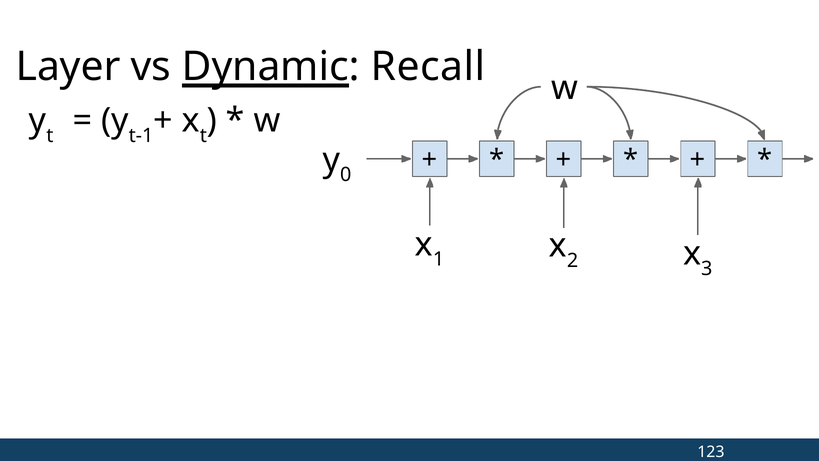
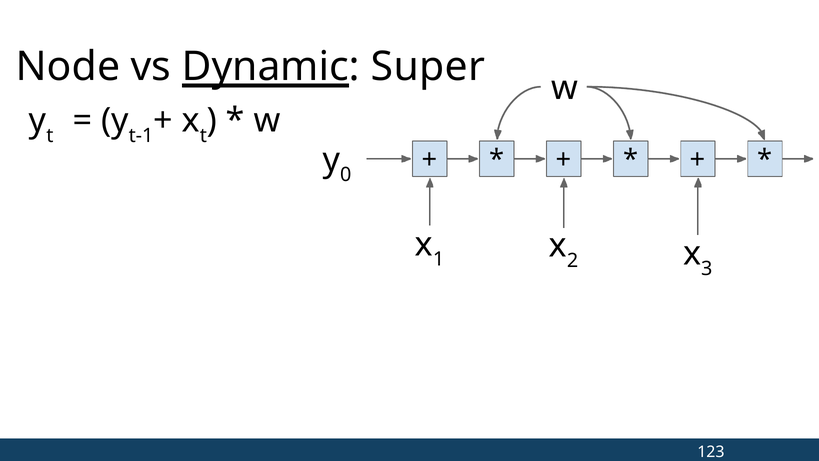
Layer: Layer -> Node (68, 67)
Recall: Recall -> Super (428, 67)
